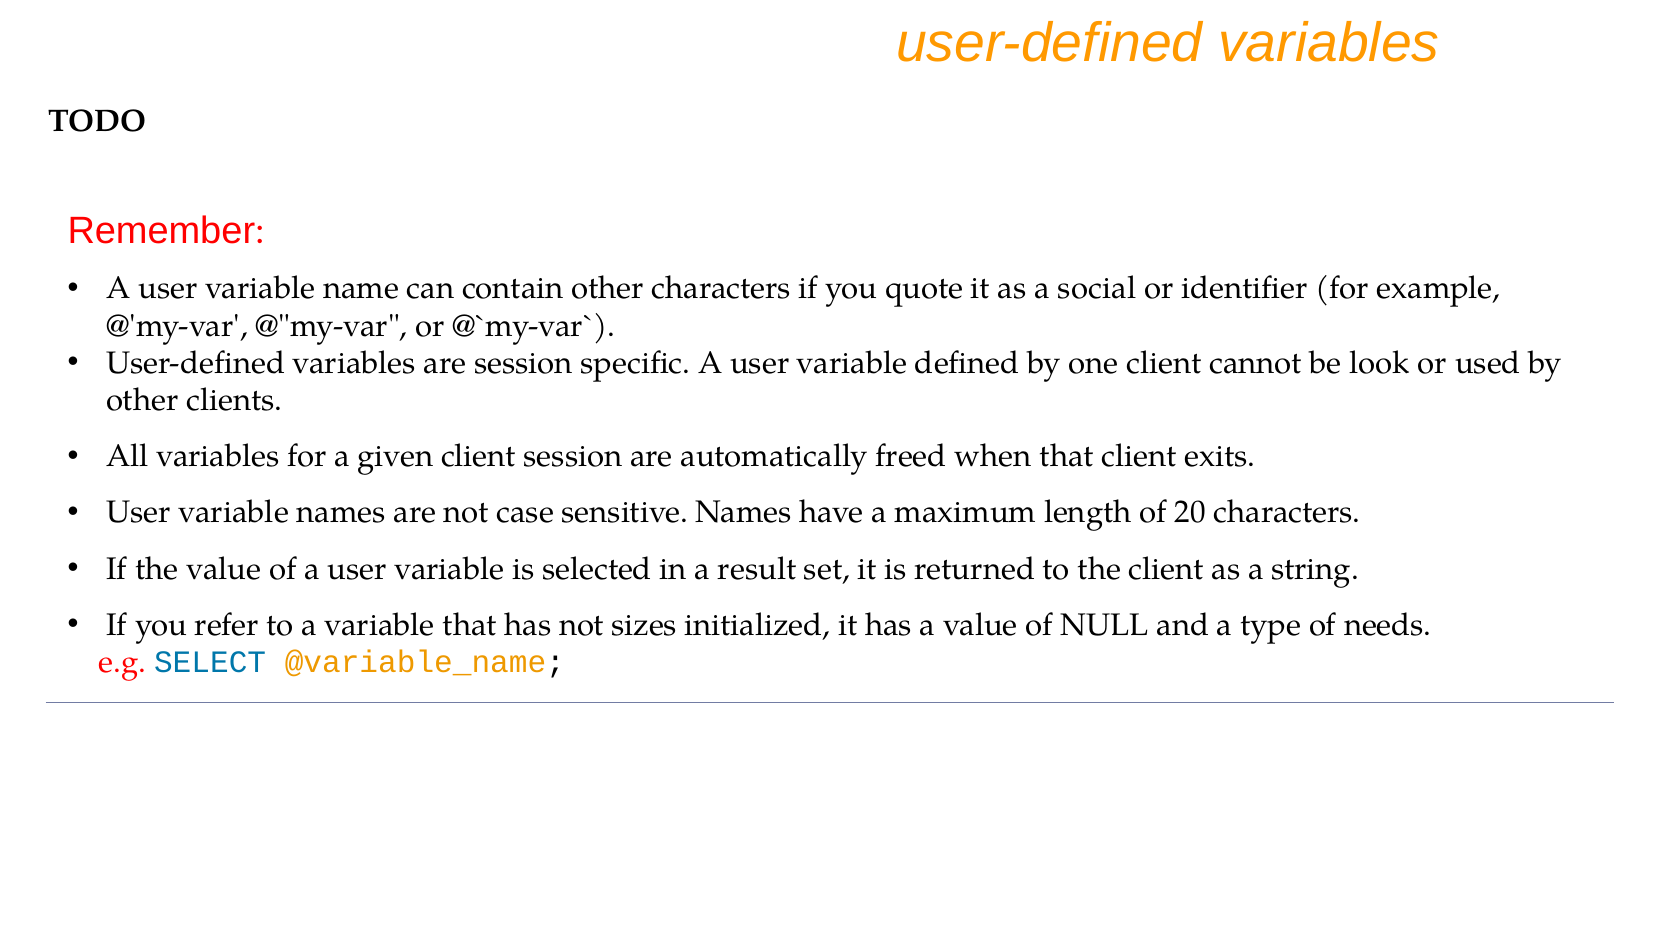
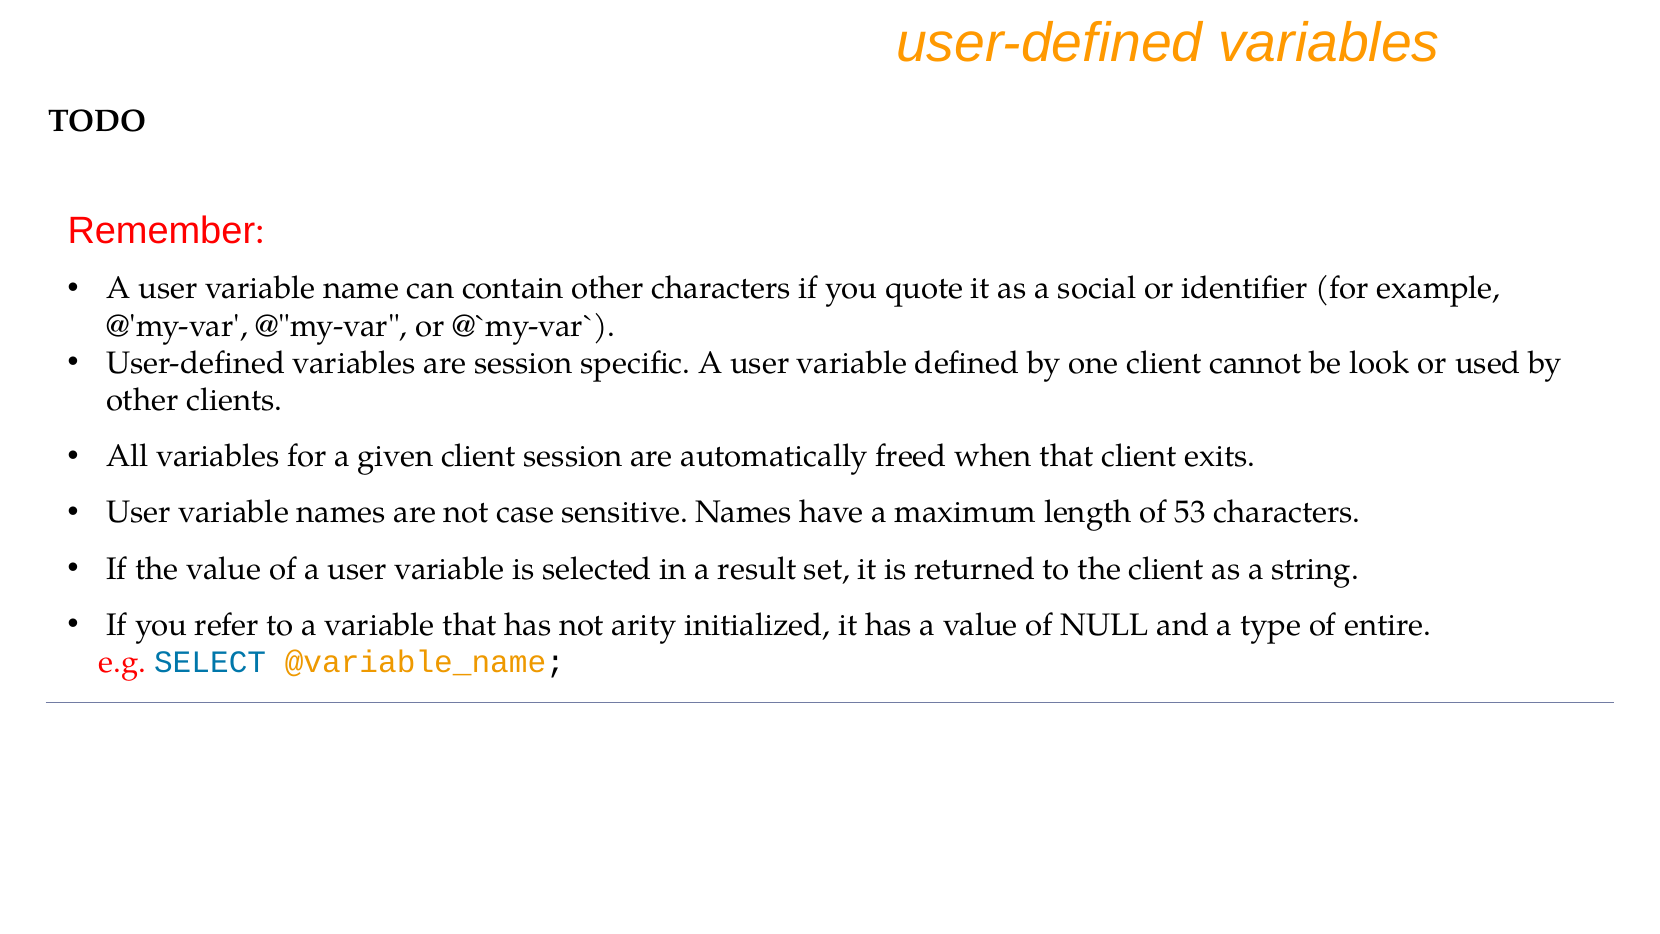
20: 20 -> 53 (1190, 513)
sizes: sizes -> arity (644, 625)
needs: needs -> entire (1388, 625)
